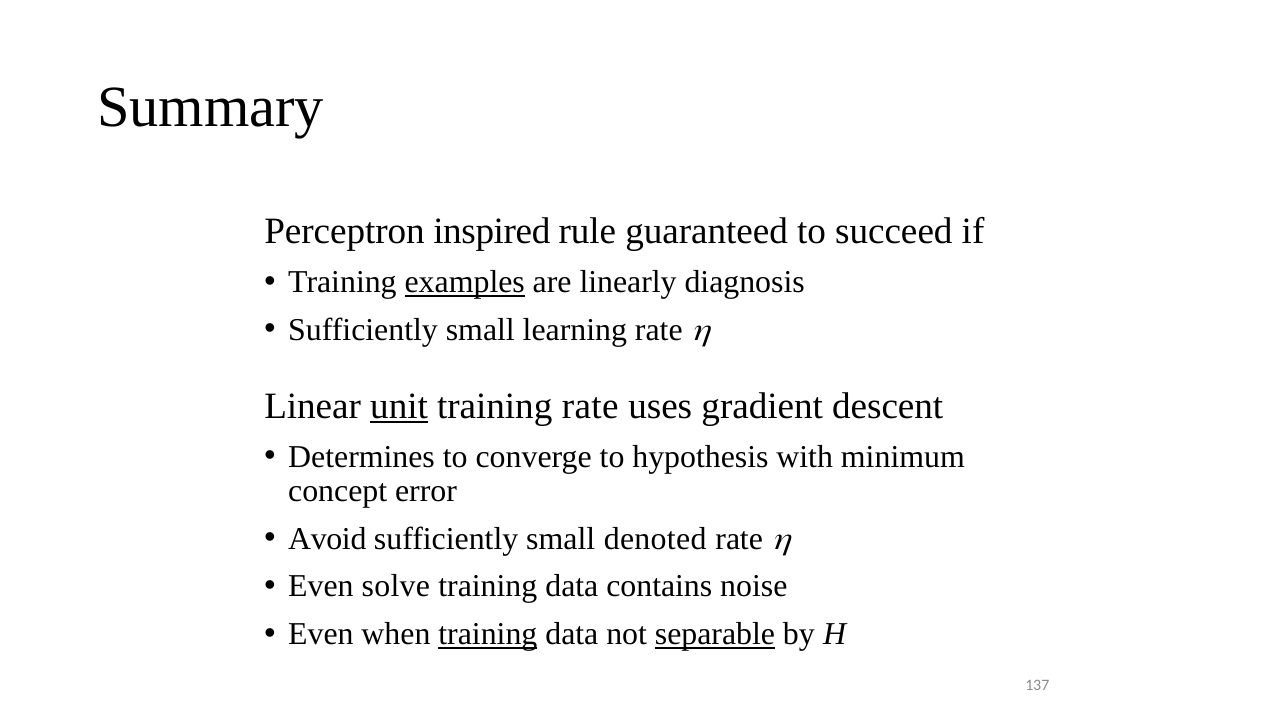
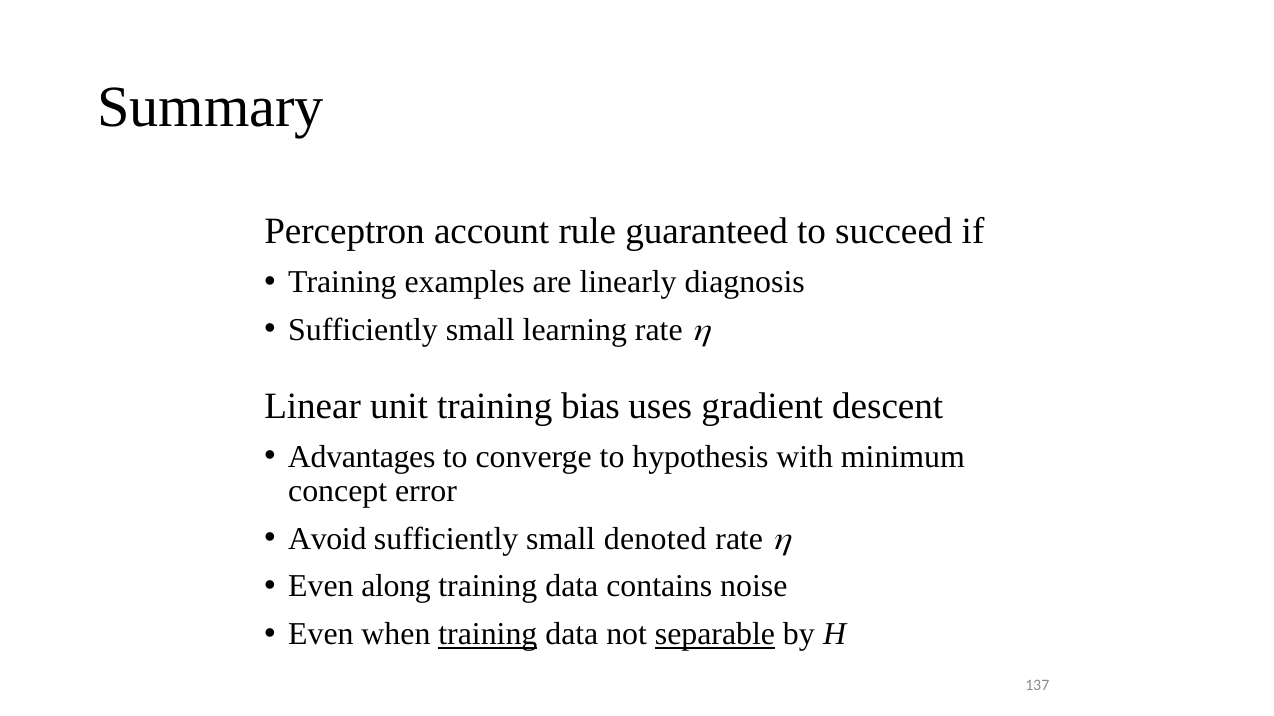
inspired: inspired -> account (492, 232)
examples underline: present -> none (465, 282)
unit underline: present -> none (399, 407)
training rate: rate -> bias (590, 407)
Determines: Determines -> Advantages (362, 457)
solve: solve -> along (396, 587)
